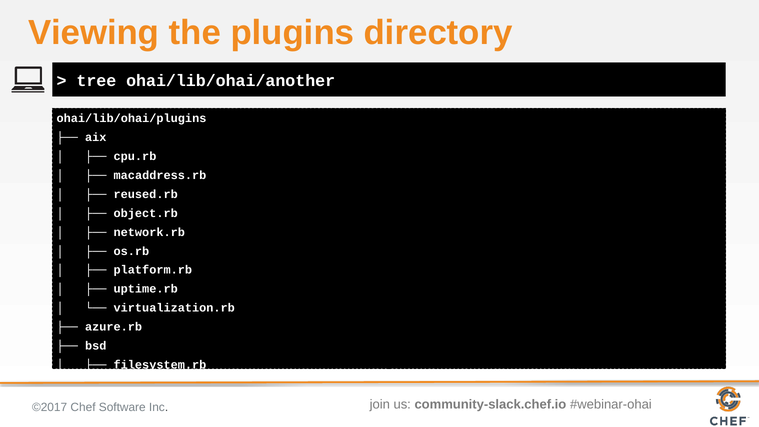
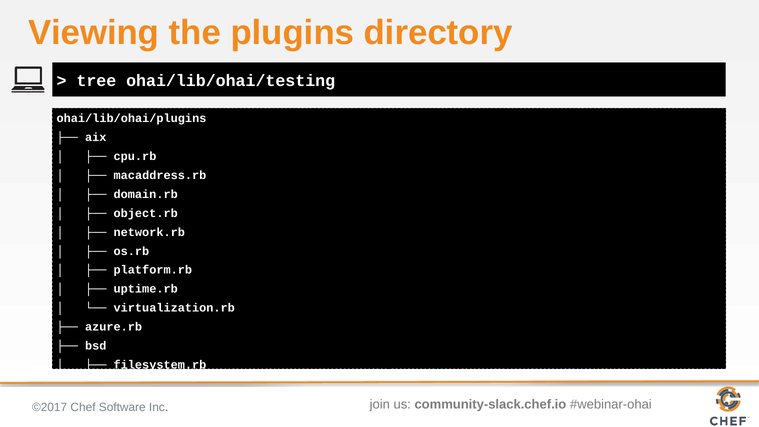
ohai/lib/ohai/another: ohai/lib/ohai/another -> ohai/lib/ohai/testing (231, 81)
reused.rb: reused.rb -> domain.rb (146, 194)
